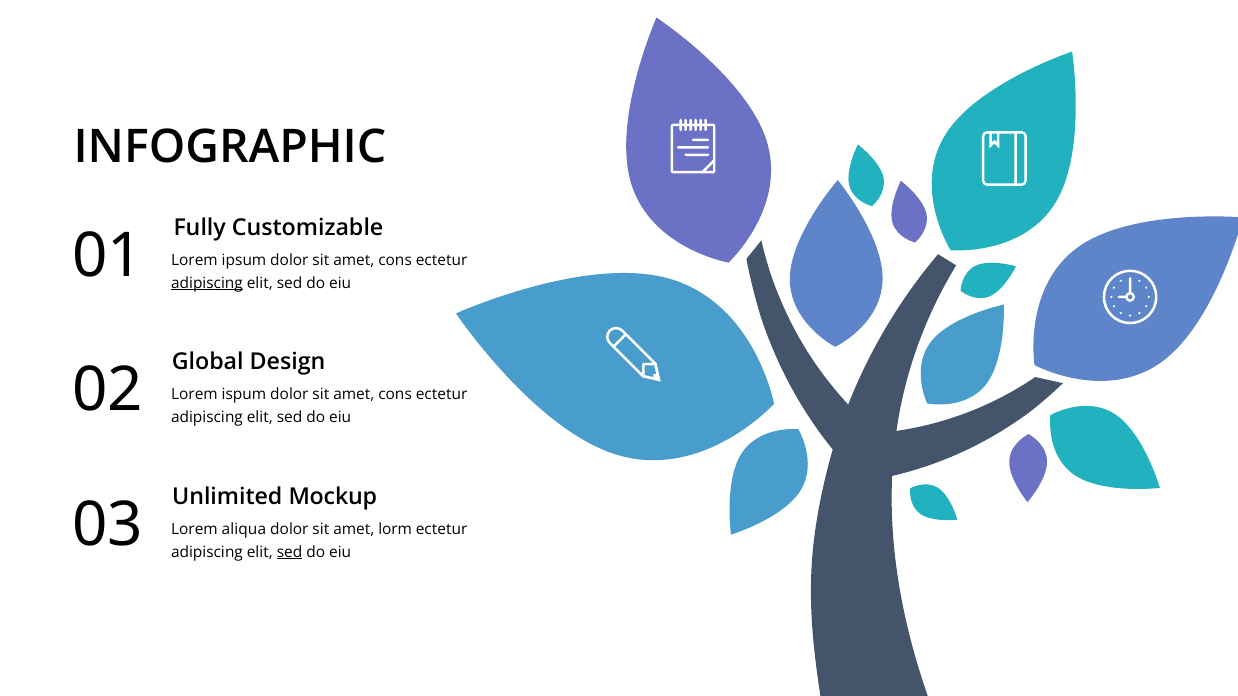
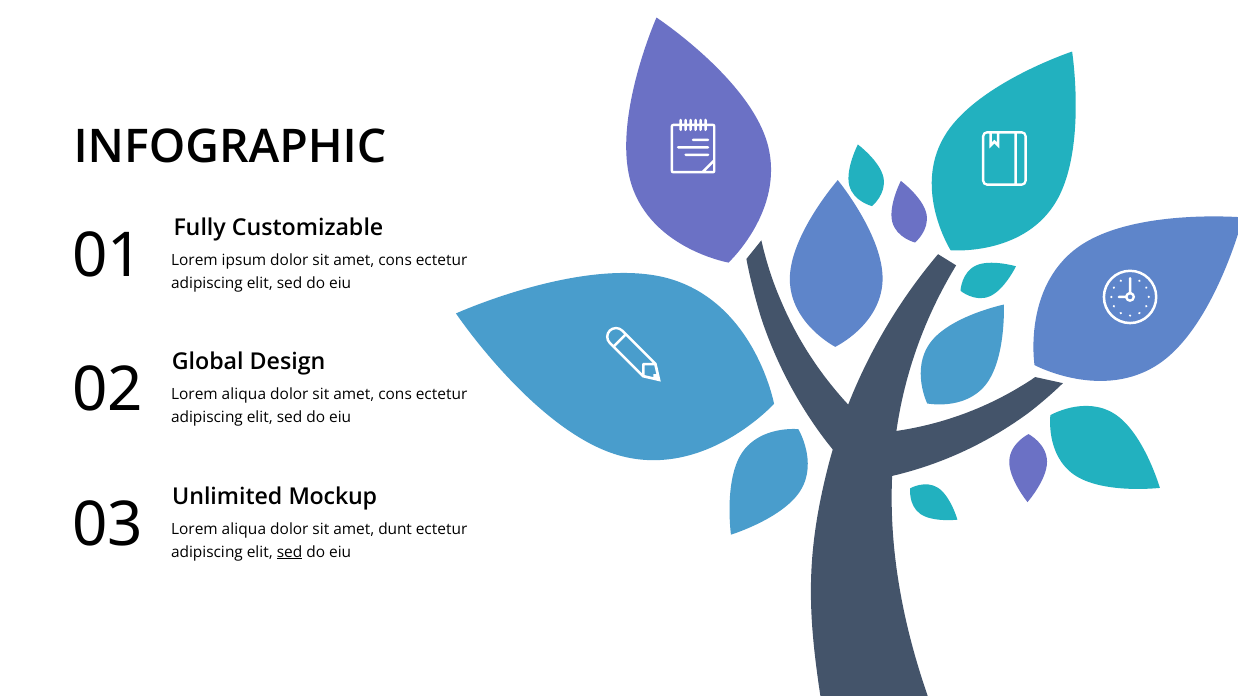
adipiscing underline: present -> none (207, 283)
ispum: ispum -> aliqua (244, 395)
lorm: lorm -> dunt (395, 529)
